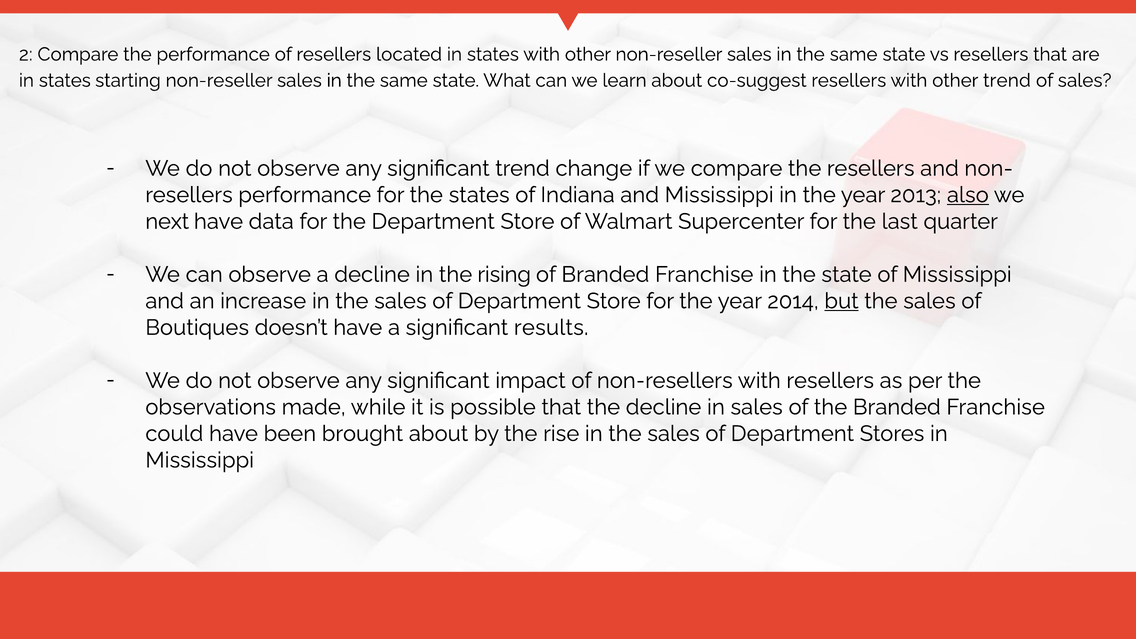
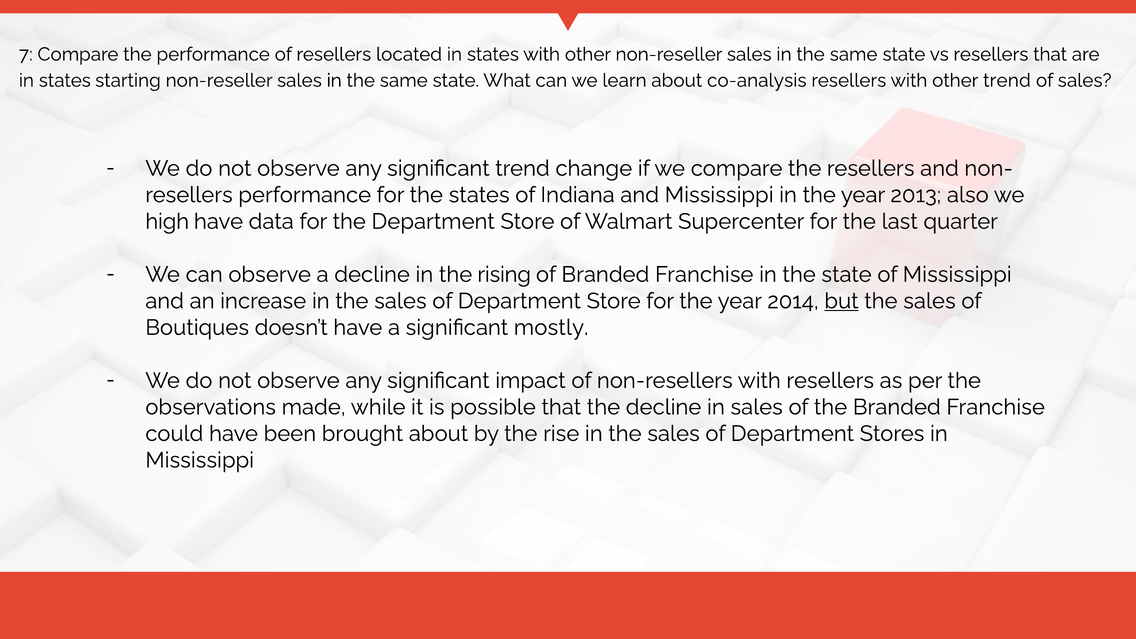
2: 2 -> 7 (26, 54)
co-suggest: co-suggest -> co-analysis (757, 80)
also underline: present -> none (968, 195)
next: next -> high (167, 221)
results: results -> mostly (551, 328)
